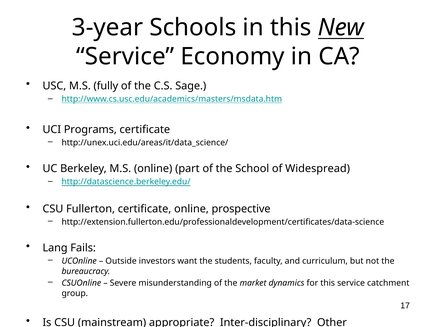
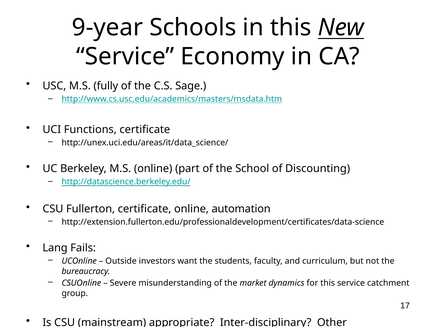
3-year: 3-year -> 9-year (108, 28)
Programs: Programs -> Functions (90, 130)
Widespread: Widespread -> Discounting (318, 169)
prospective: prospective -> automation (241, 209)
